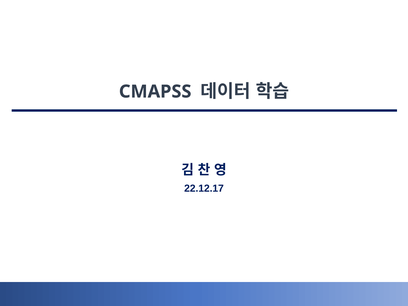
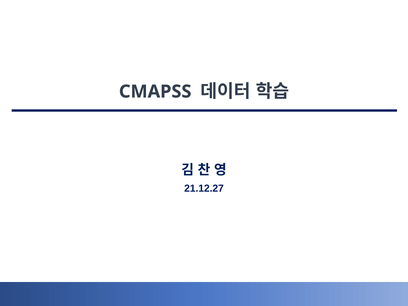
22.12.17: 22.12.17 -> 21.12.27 (204, 189)
